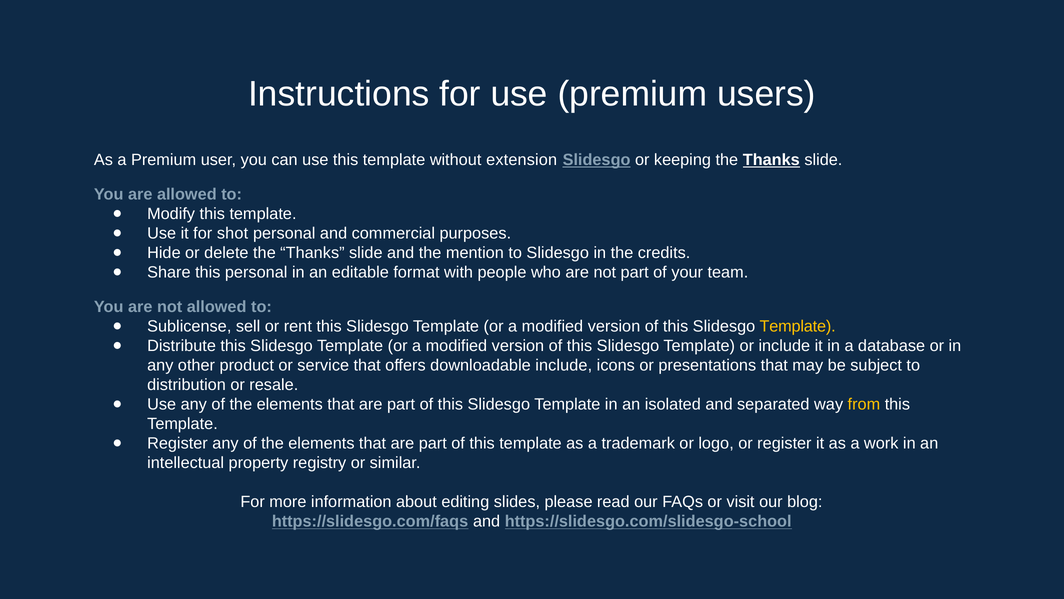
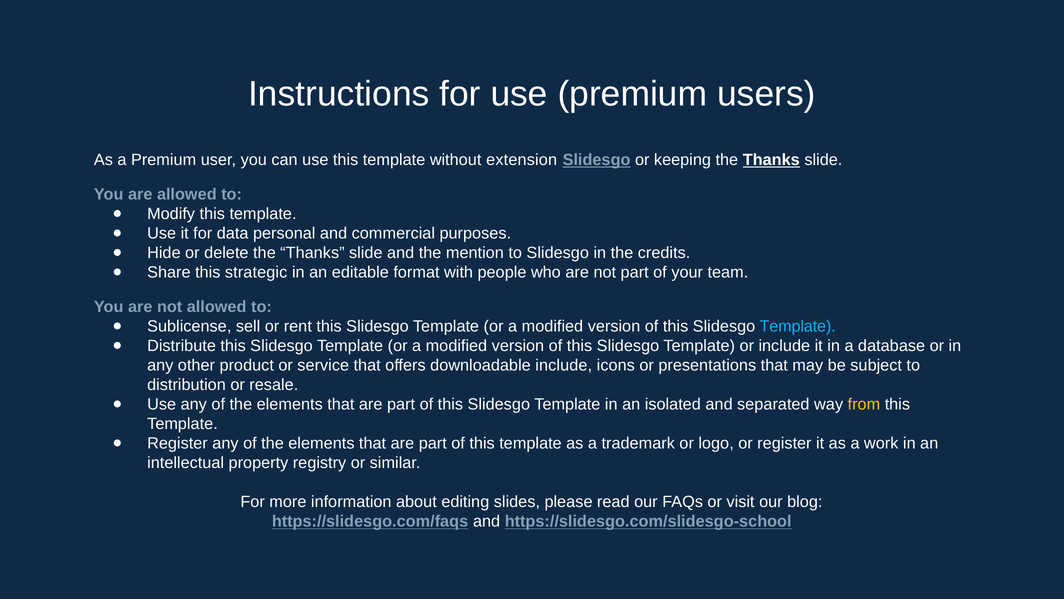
shot: shot -> data (233, 233)
this personal: personal -> strategic (256, 272)
Template colour: yellow -> light blue (798, 326)
